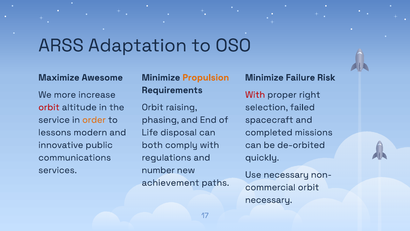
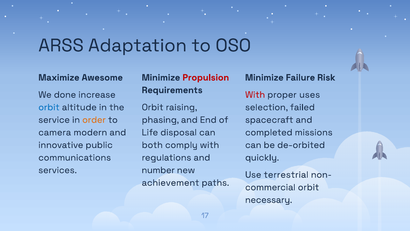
Propulsion colour: orange -> red (206, 77)
more: more -> done (65, 95)
right: right -> uses (310, 95)
orbit colour: red -> blue (49, 107)
lessons: lessons -> camera (55, 132)
Use necessary: necessary -> terrestrial (286, 174)
